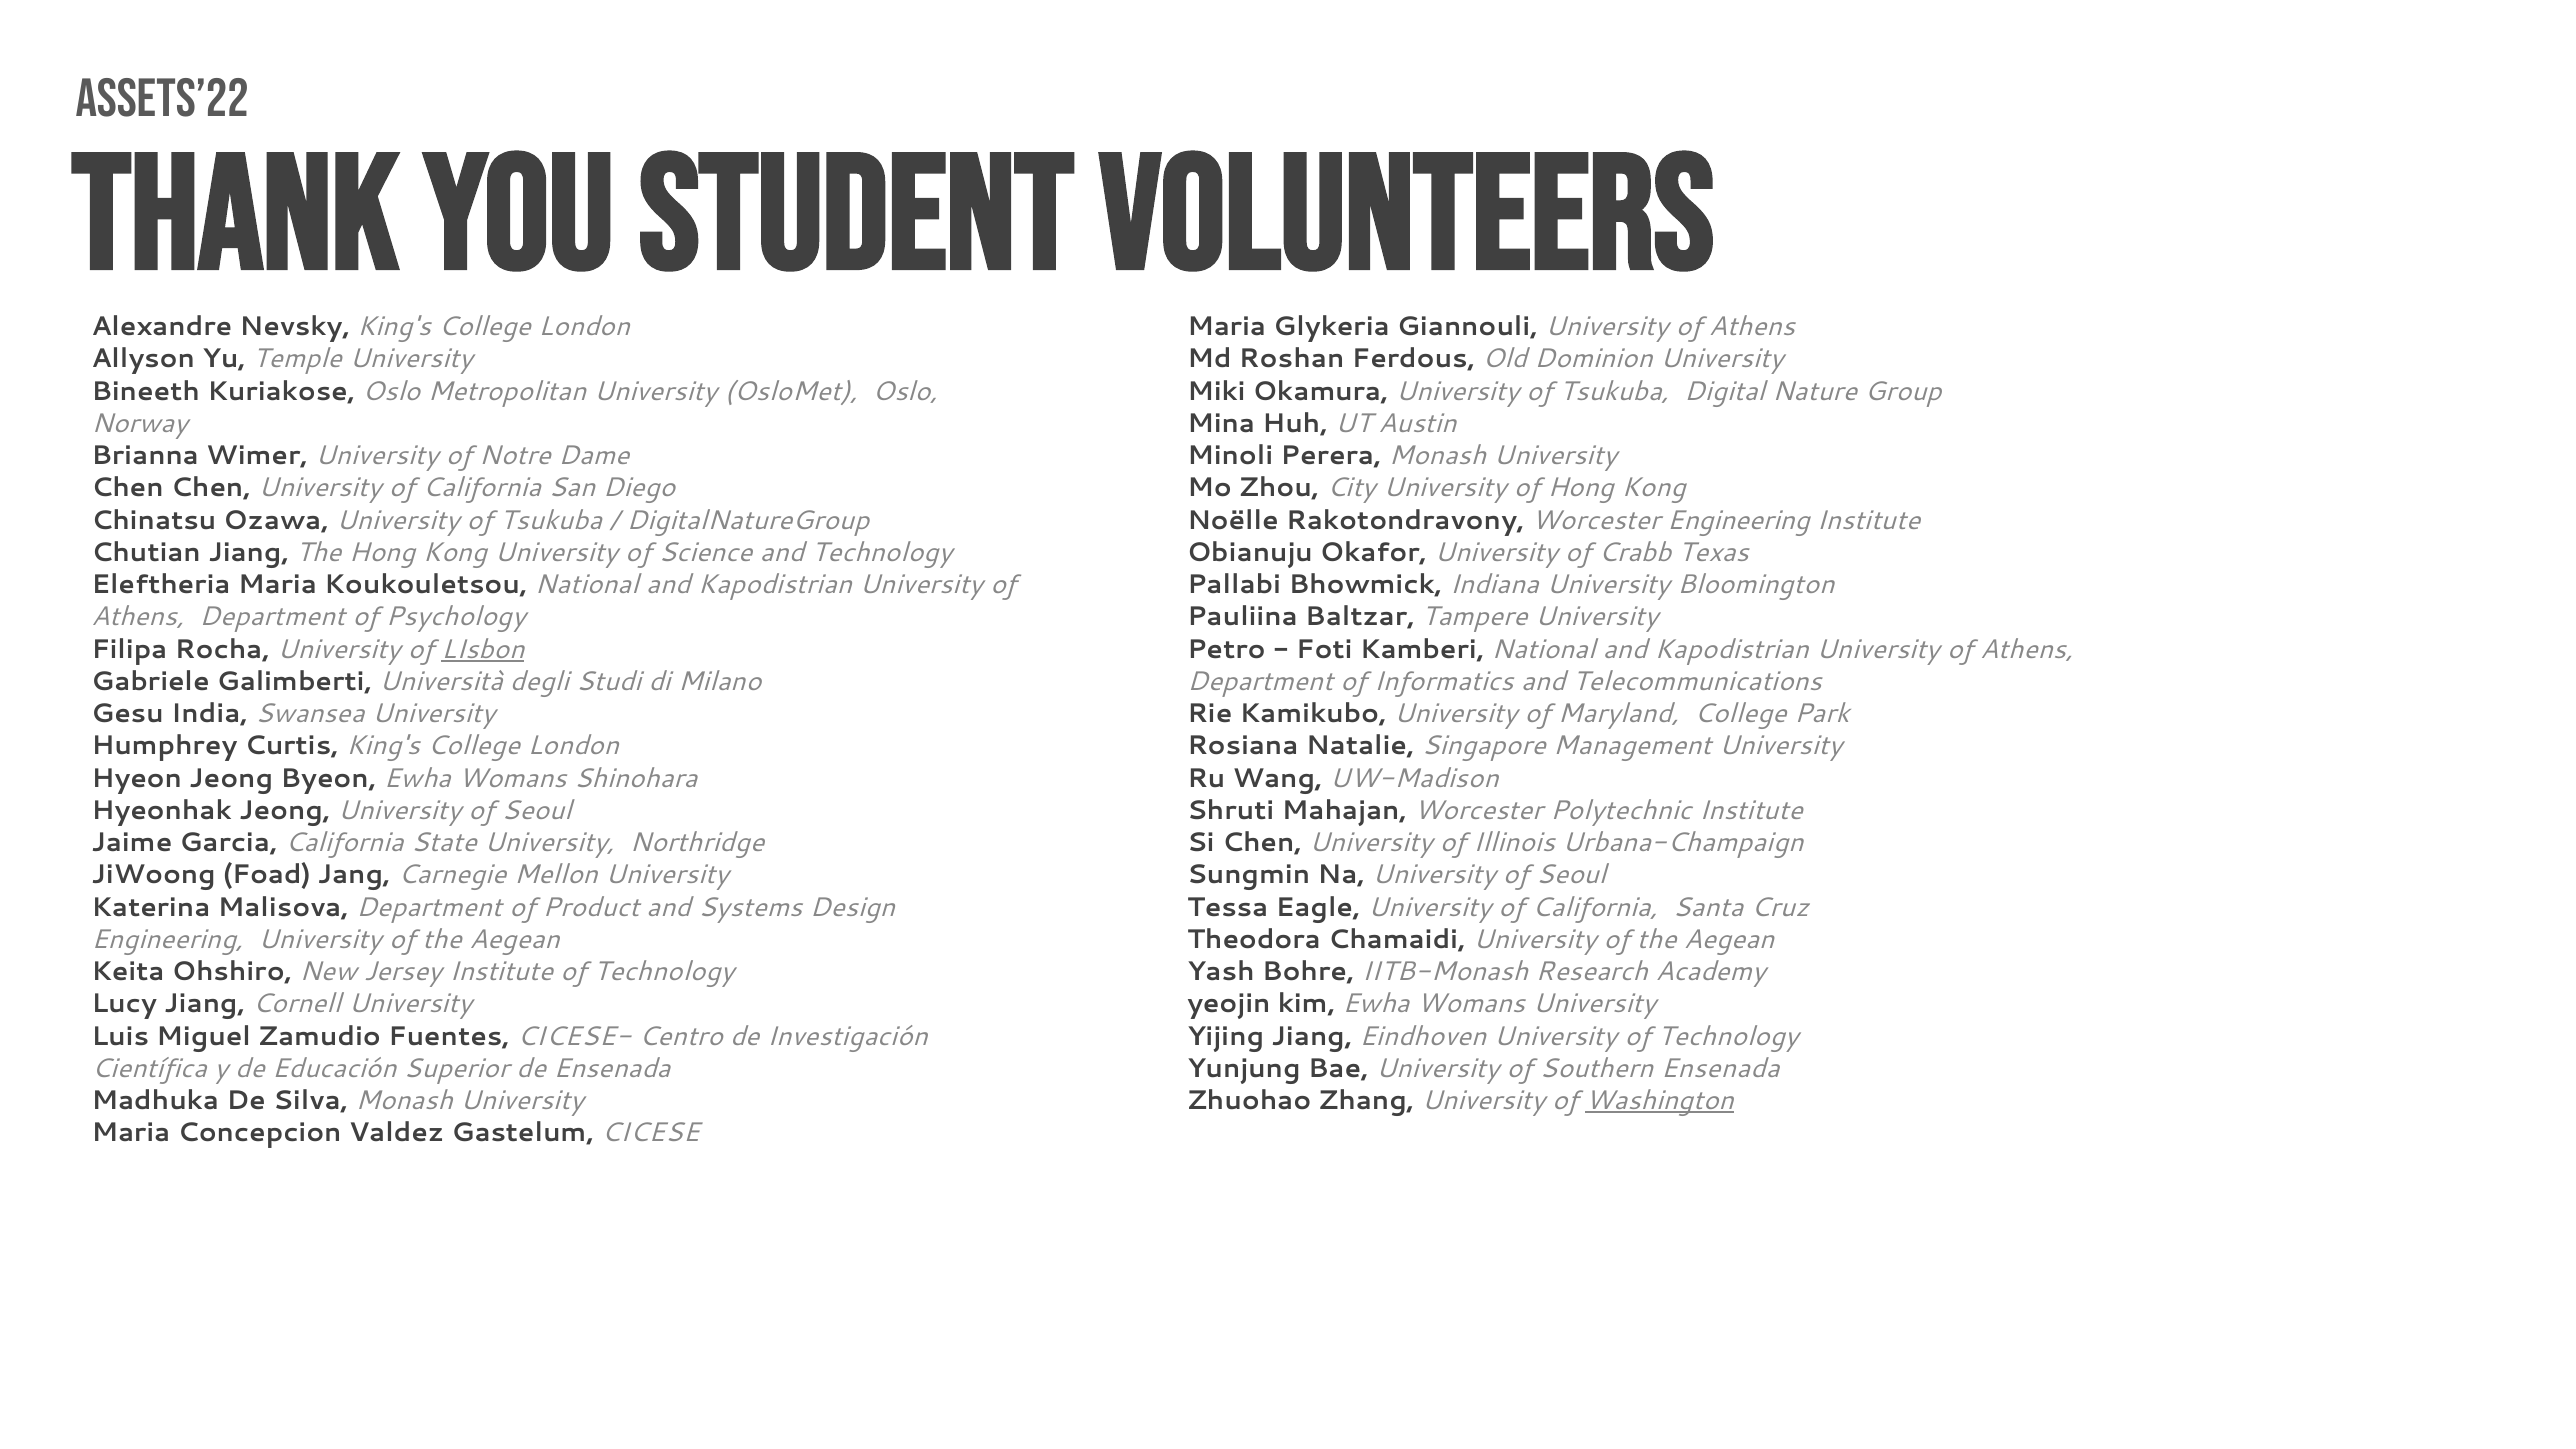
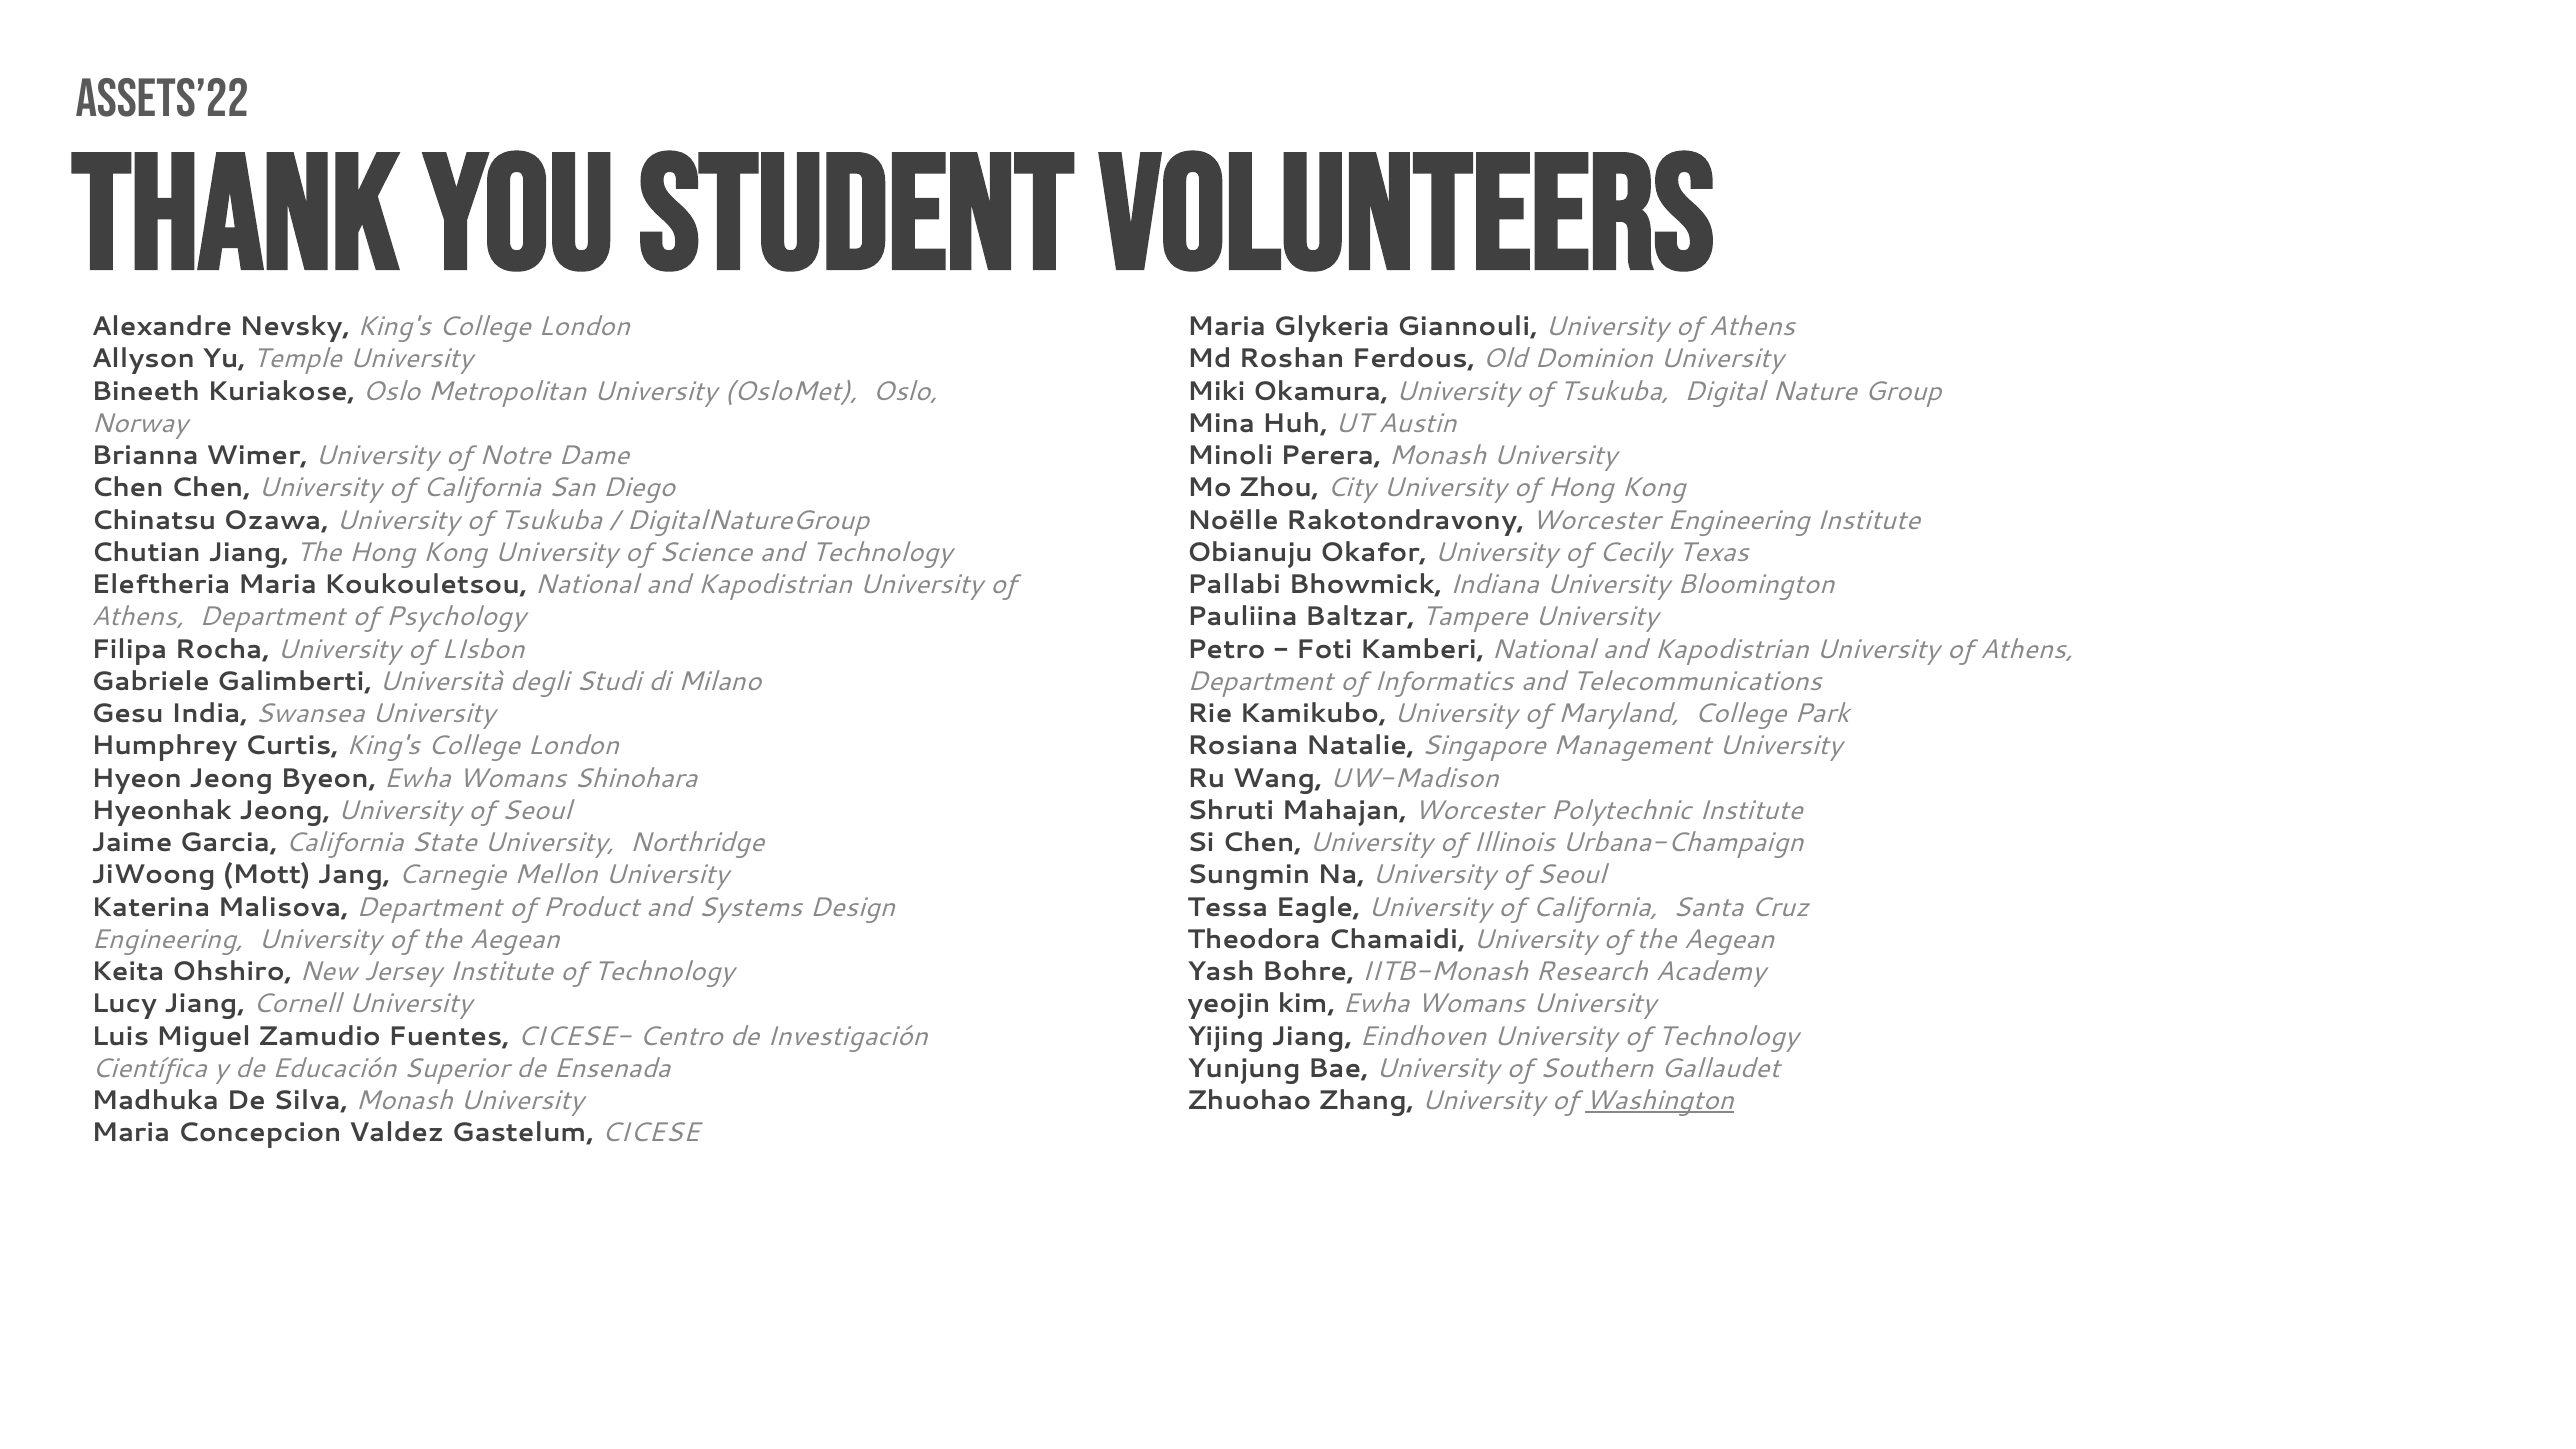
Crabb: Crabb -> Cecily (1635, 552)
LIsbon underline: present -> none (483, 649)
Foad: Foad -> Mott (267, 875)
Southern Ensenada: Ensenada -> Gallaudet (1720, 1068)
